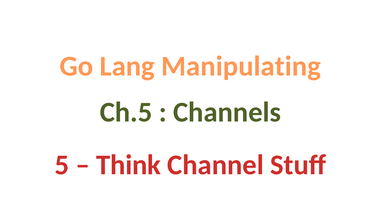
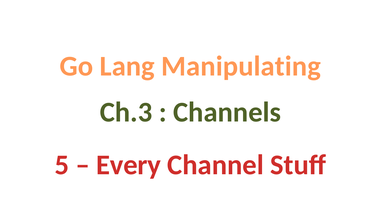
Ch.5: Ch.5 -> Ch.3 (126, 112)
Think: Think -> Every (129, 165)
